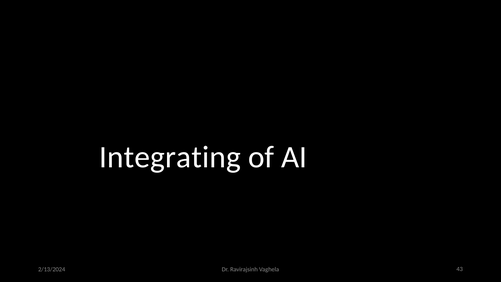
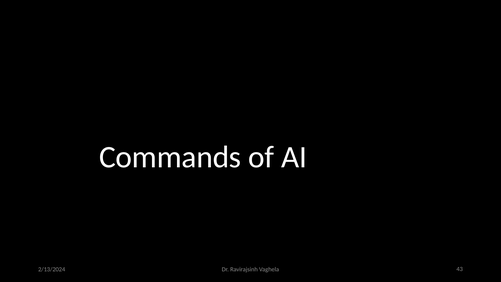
Integrating: Integrating -> Commands (170, 157)
